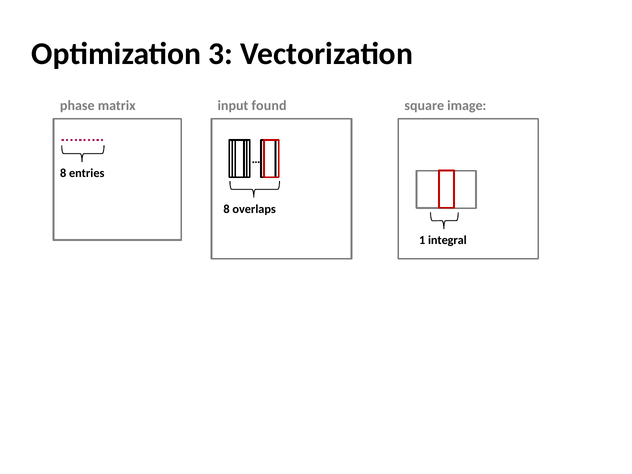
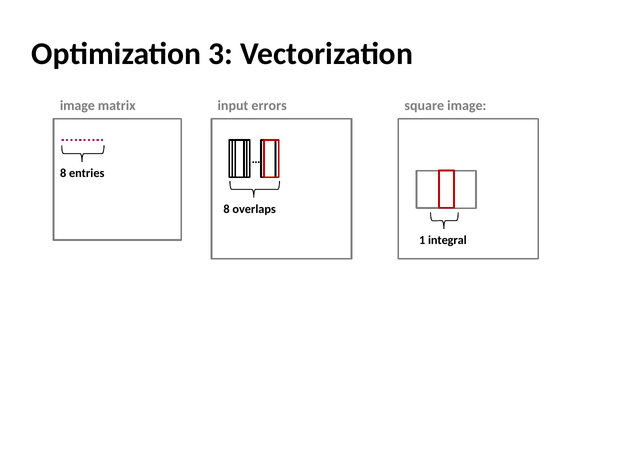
found: found -> errors (269, 105)
phase: phase -> image (77, 106)
